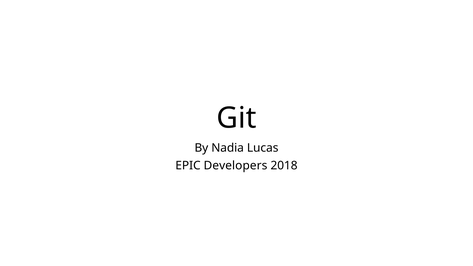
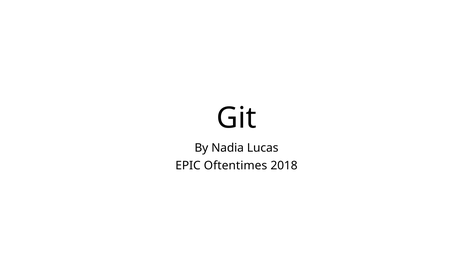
Developers: Developers -> Oftentimes (235, 166)
